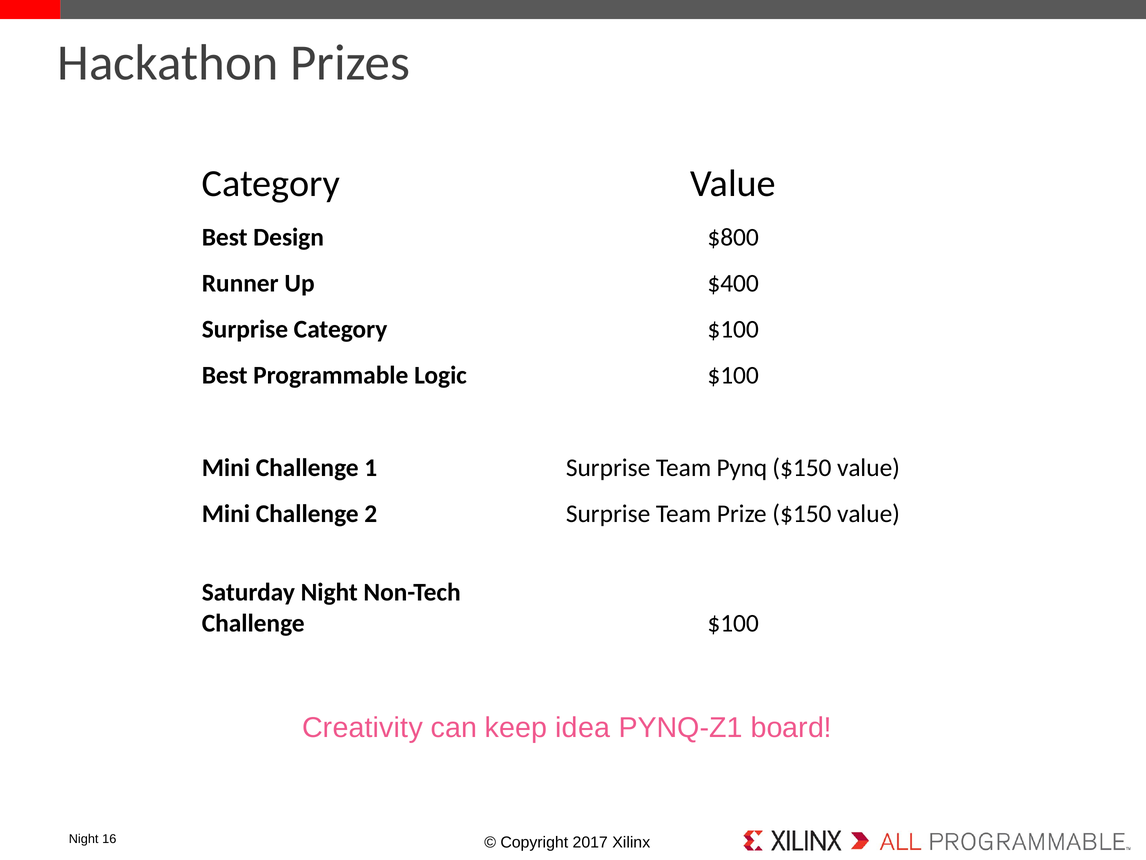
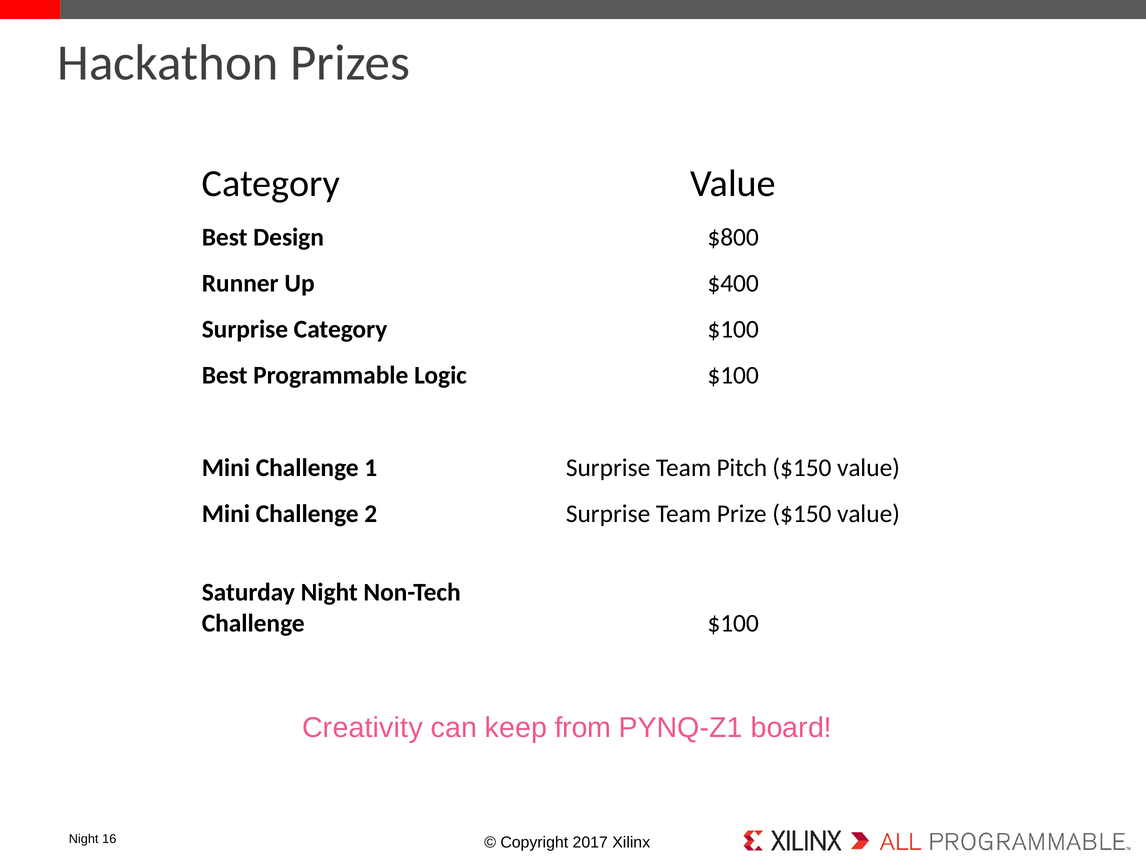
Pynq: Pynq -> Pitch (742, 468)
idea: idea -> from (583, 727)
